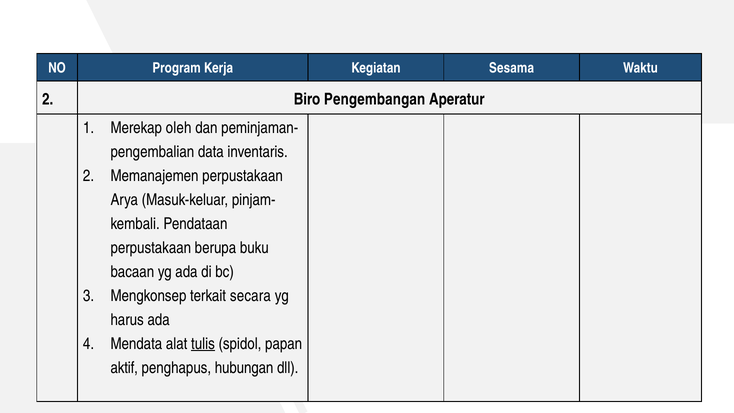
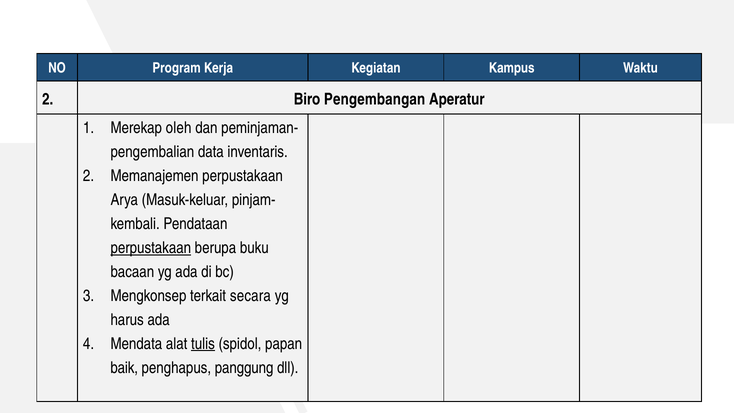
Sesama: Sesama -> Kampus (512, 68)
perpustakaan underline: none -> present (151, 248)
aktif: aktif -> baik (124, 368)
hubungan: hubungan -> panggung (244, 368)
